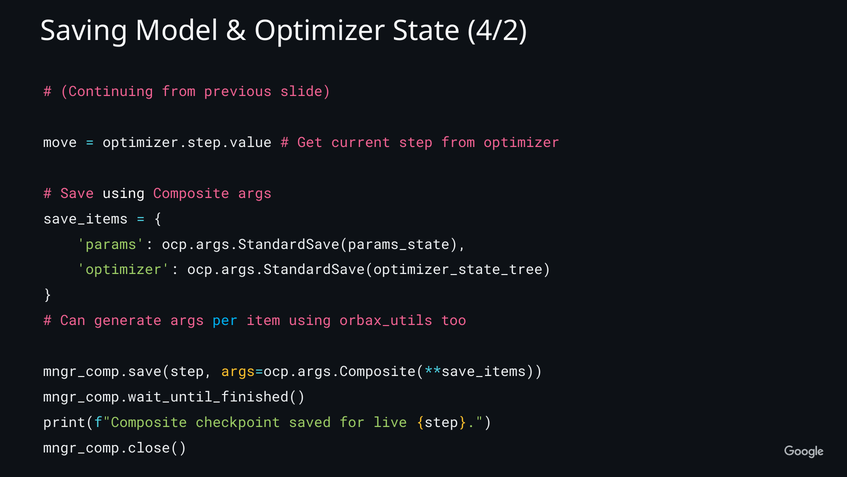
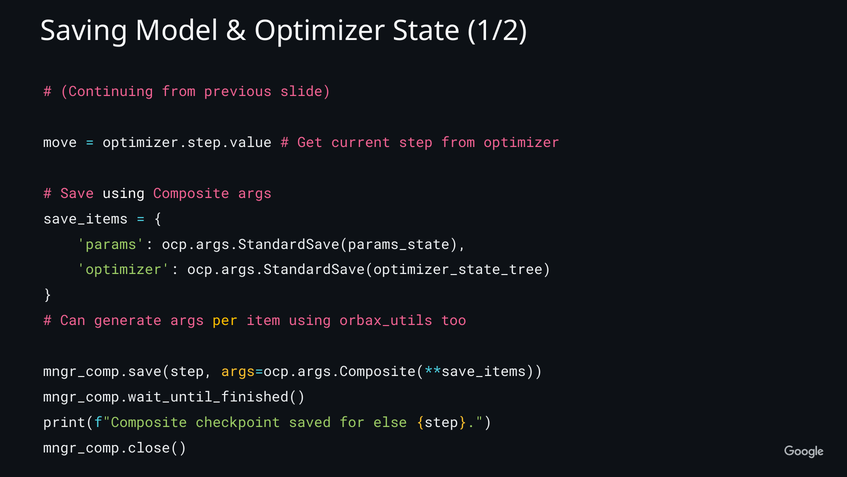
4/2: 4/2 -> 1/2 (498, 31)
per colour: light blue -> yellow (225, 320)
live: live -> else (390, 422)
